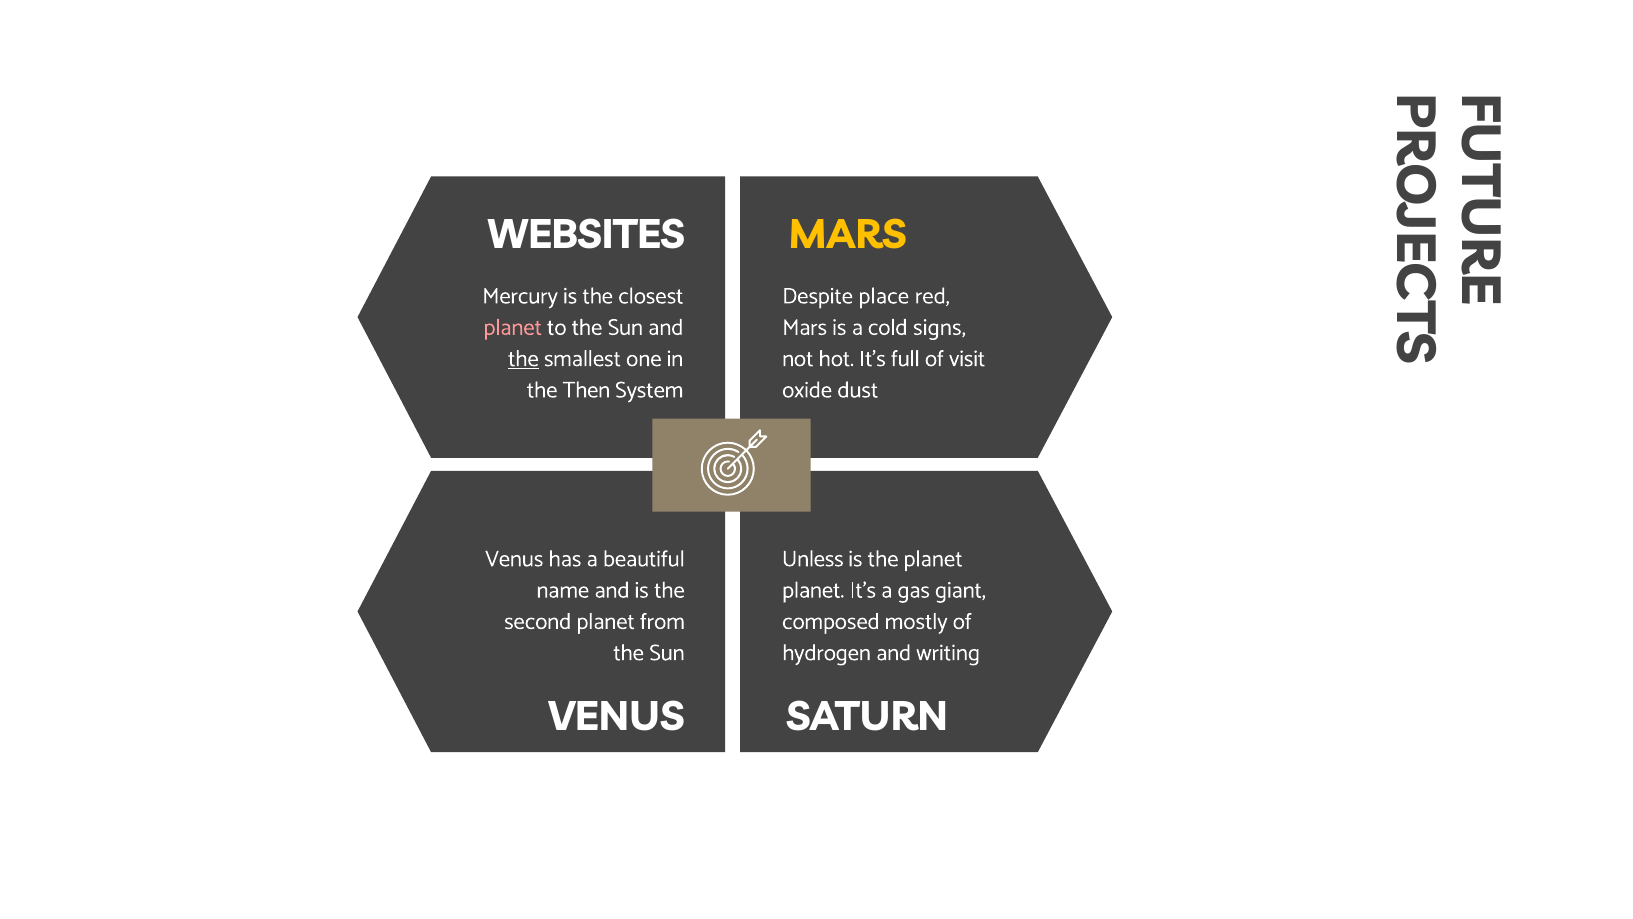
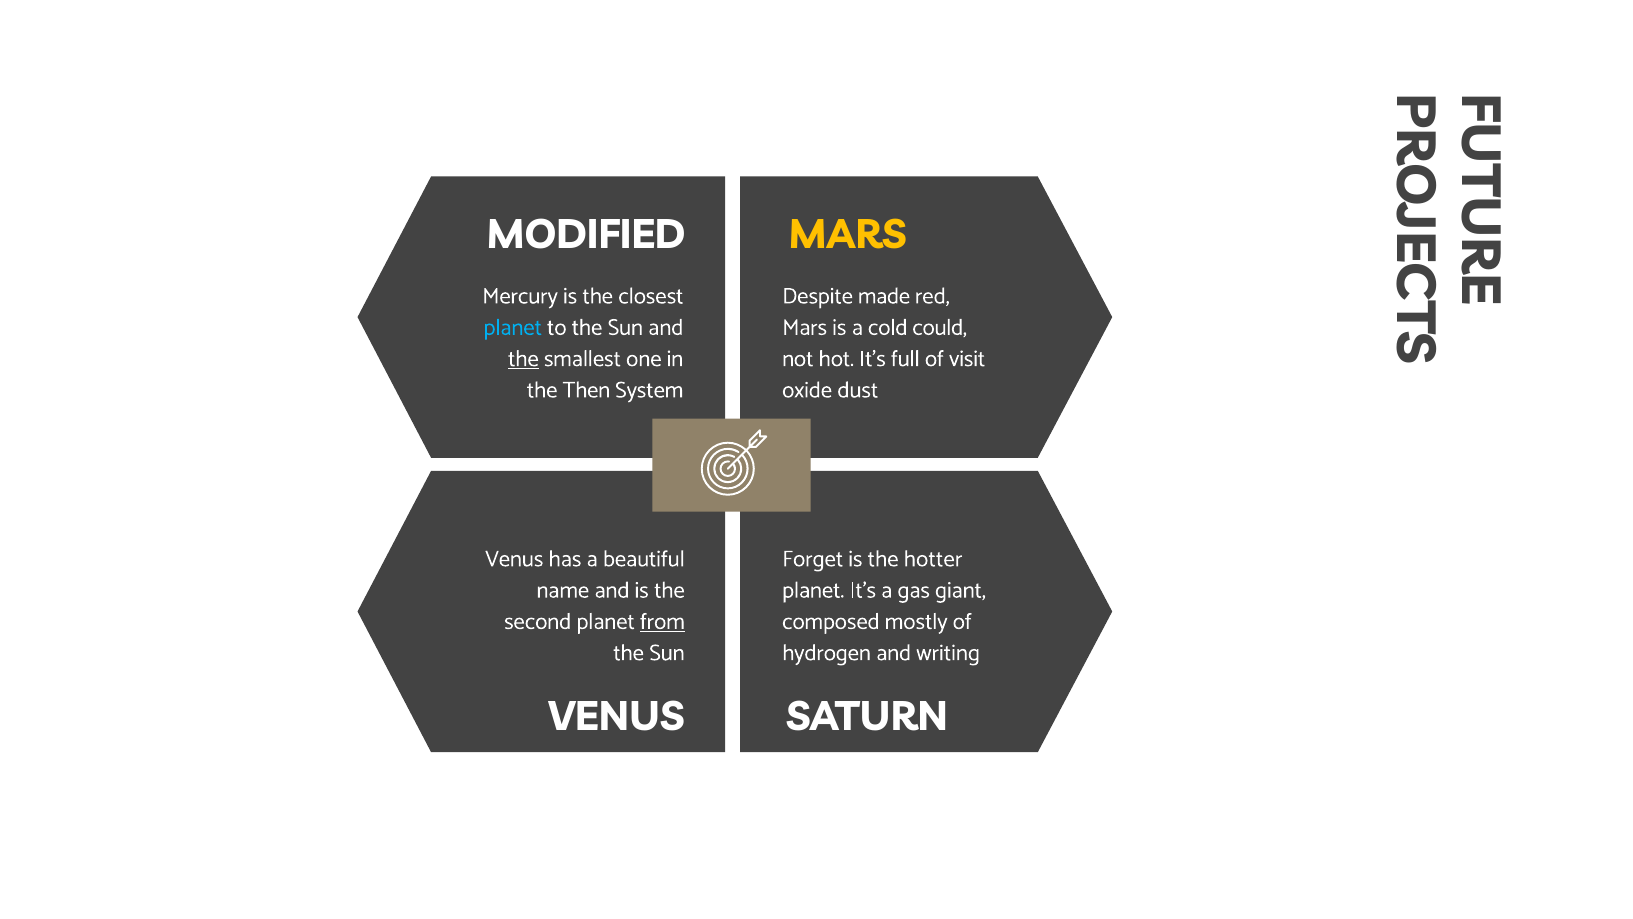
WEBSITES: WEBSITES -> MODIFIED (586, 235)
place: place -> made (884, 296)
planet colour: pink -> light blue (513, 327)
signs: signs -> could (940, 327)
Unless: Unless -> Forget (813, 559)
the planet: planet -> hotter (933, 559)
from underline: none -> present (662, 621)
